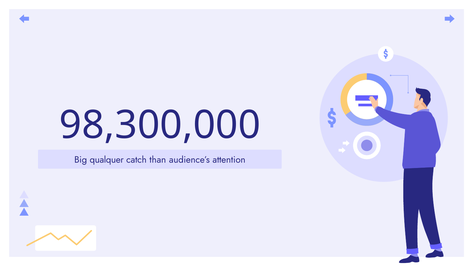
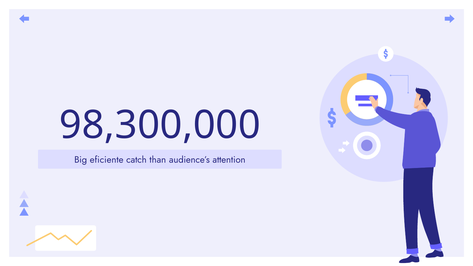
qualquer: qualquer -> eficiente (107, 160)
